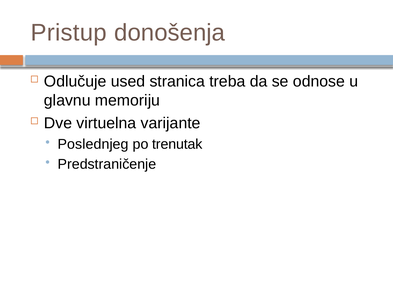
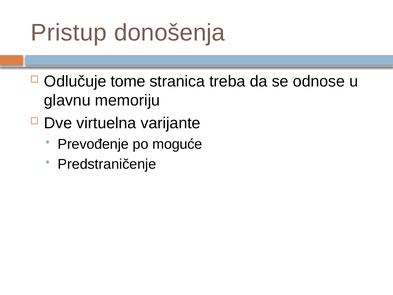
used: used -> tome (128, 81)
Poslednjeg: Poslednjeg -> Prevođenje (93, 144)
trenutak: trenutak -> moguće (177, 144)
